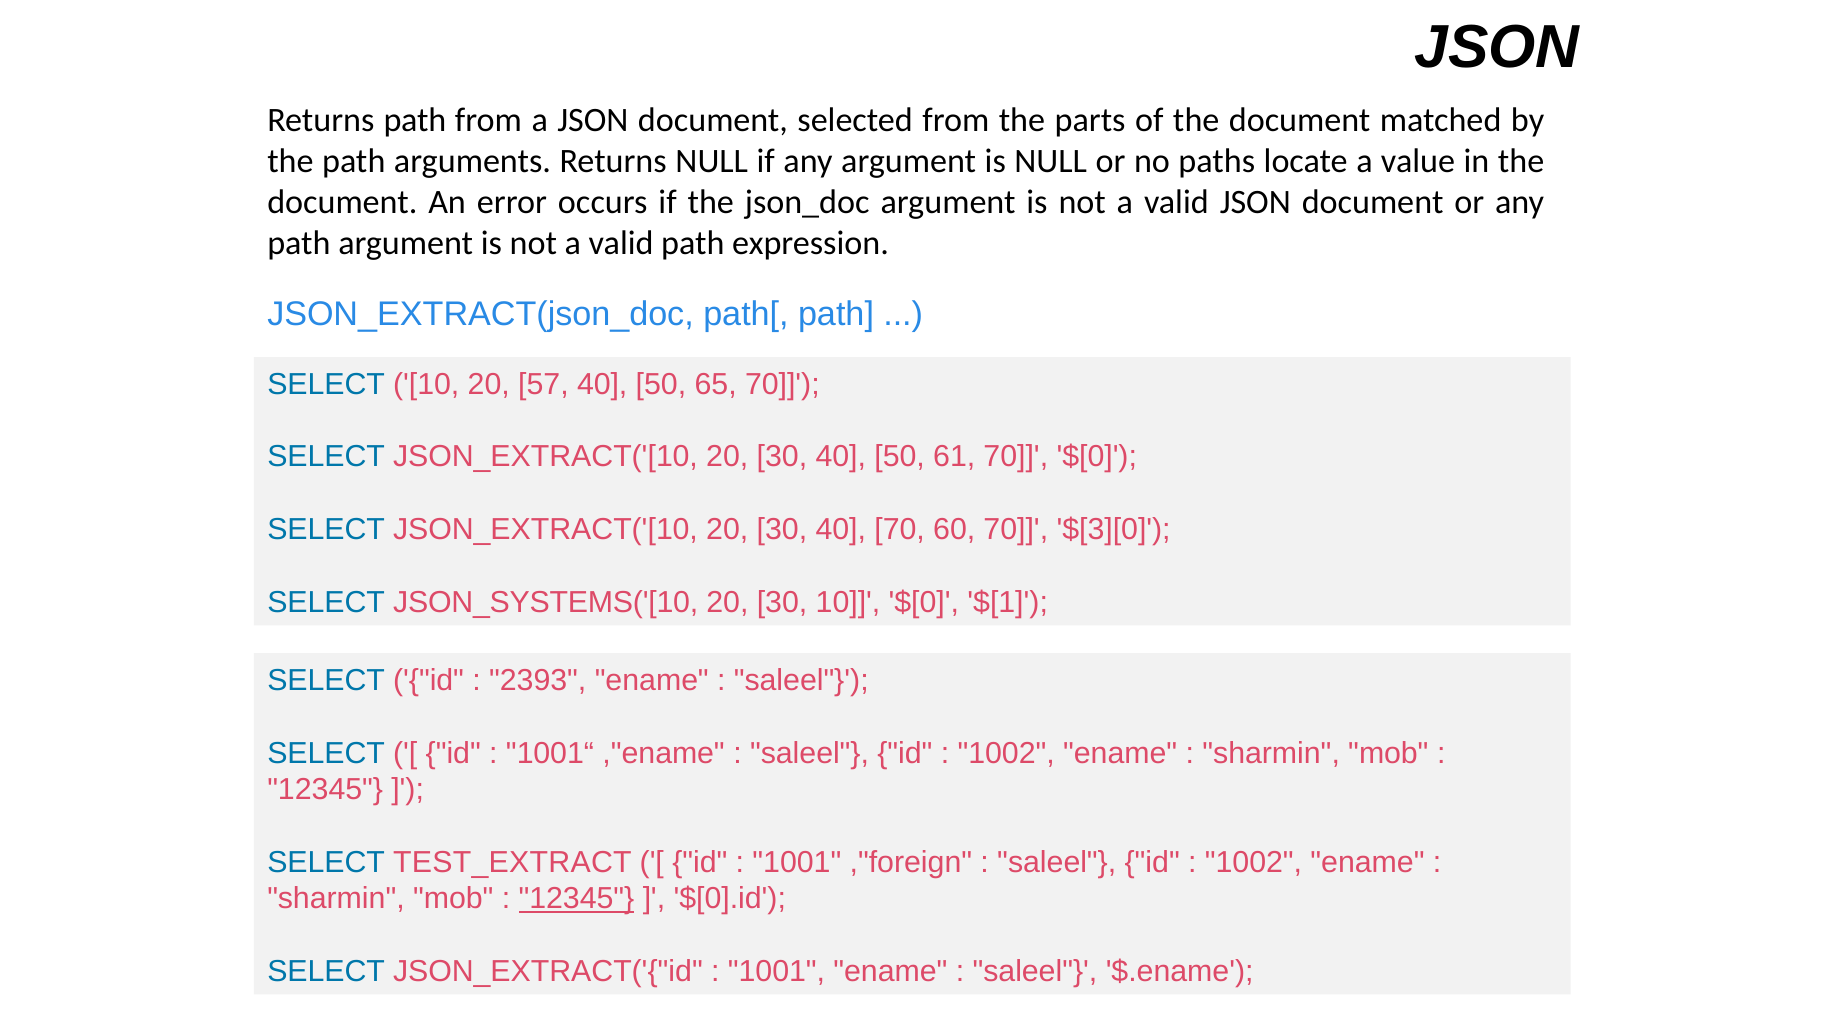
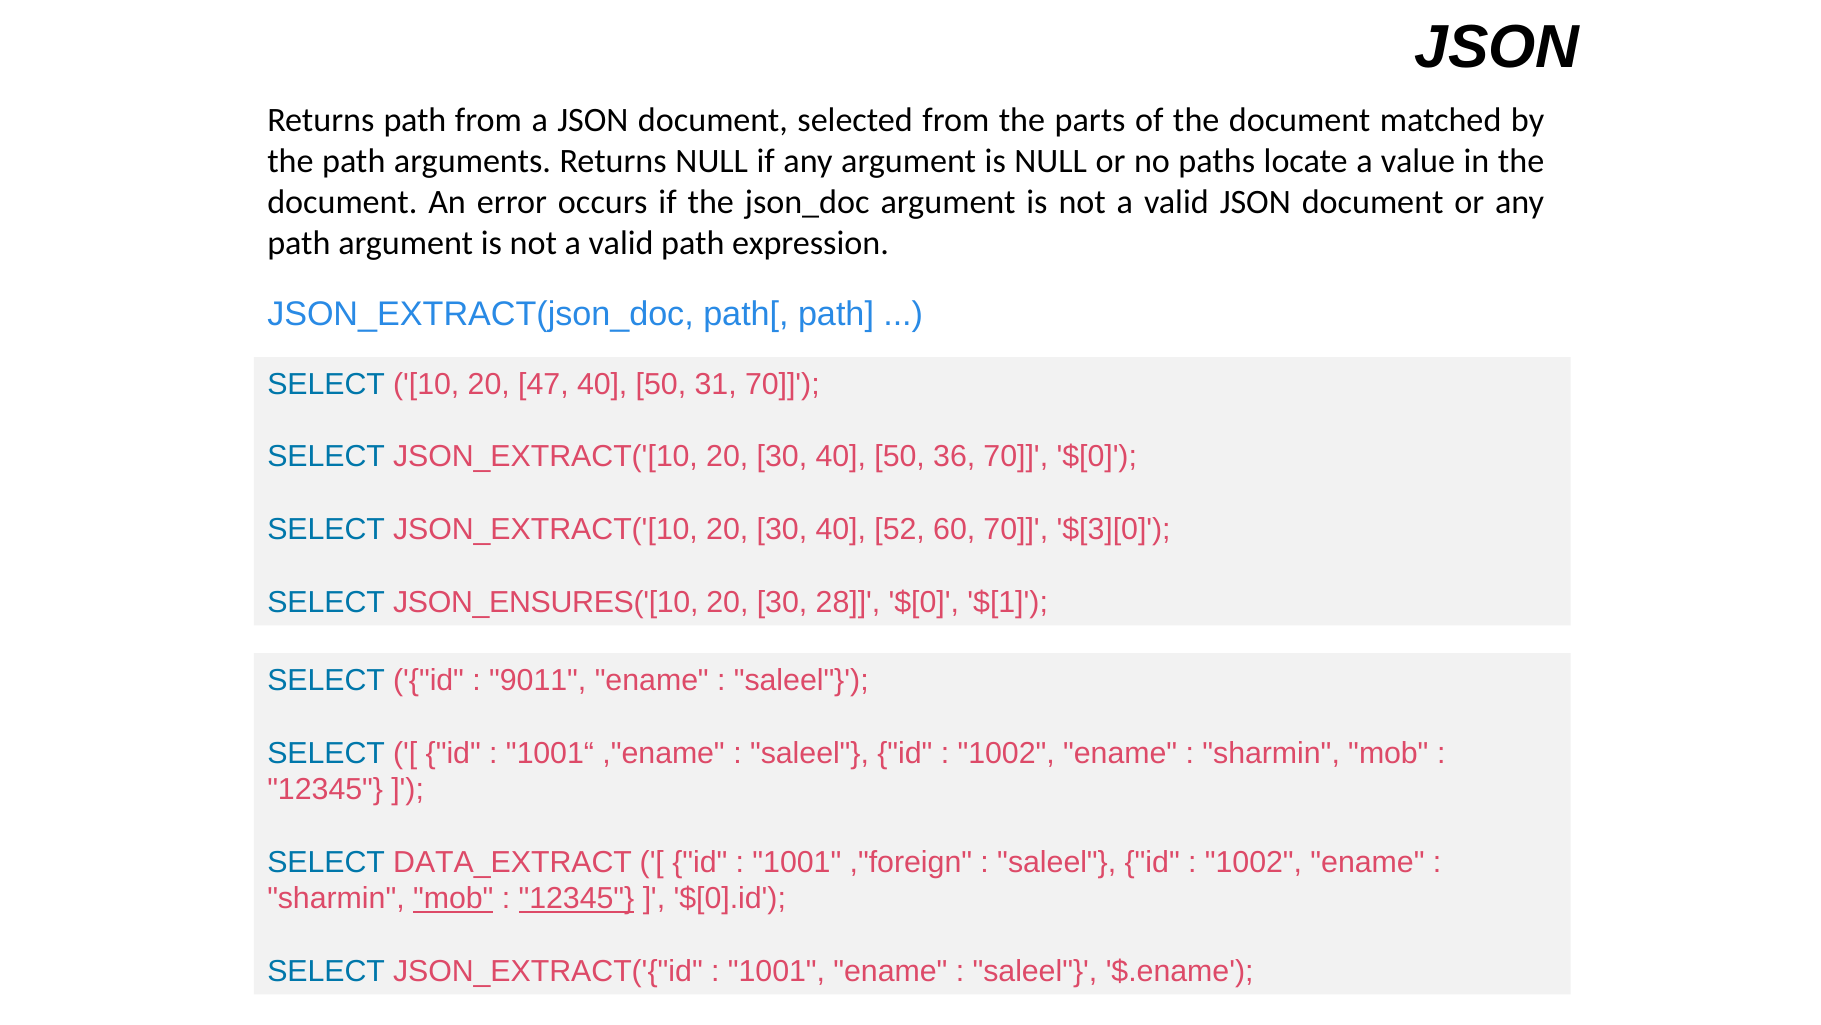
57: 57 -> 47 (543, 384)
65: 65 -> 31 (716, 384)
61: 61 -> 36 (954, 457)
40 70: 70 -> 52 (900, 529)
JSON_SYSTEMS('[10: JSON_SYSTEMS('[10 -> JSON_ENSURES('[10 (546, 602)
30 10: 10 -> 28 (848, 602)
2393: 2393 -> 9011 (538, 680)
TEST_EXTRACT: TEST_EXTRACT -> DATA_EXTRACT (513, 862)
mob underline: none -> present (453, 898)
